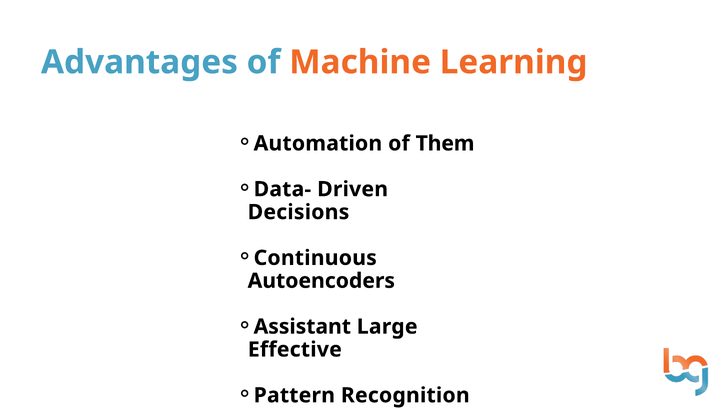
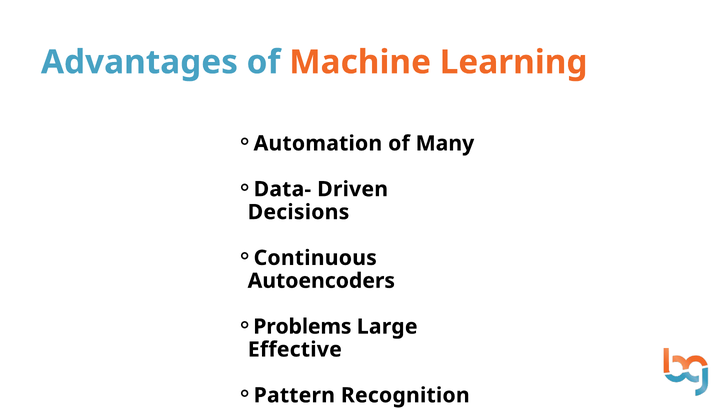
Them: Them -> Many (445, 144)
Assistant: Assistant -> Problems (302, 327)
